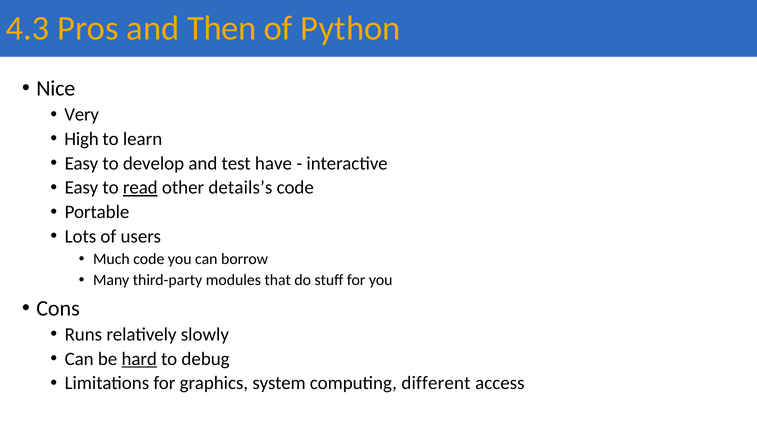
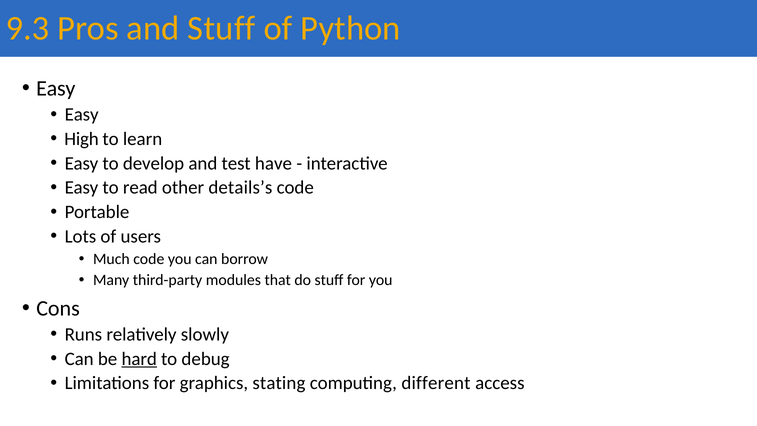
4.3: 4.3 -> 9.3 (28, 28)
and Then: Then -> Stuff (221, 28)
Nice: Nice -> Easy (56, 88)
Very: Very -> Easy (82, 114)
read underline: present -> none (140, 188)
system: system -> stating (279, 383)
